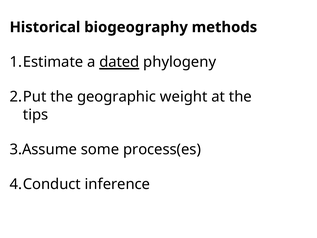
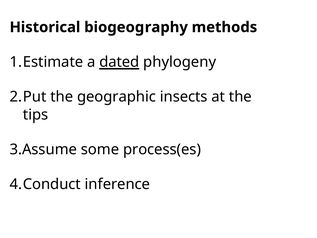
weight: weight -> insects (184, 97)
